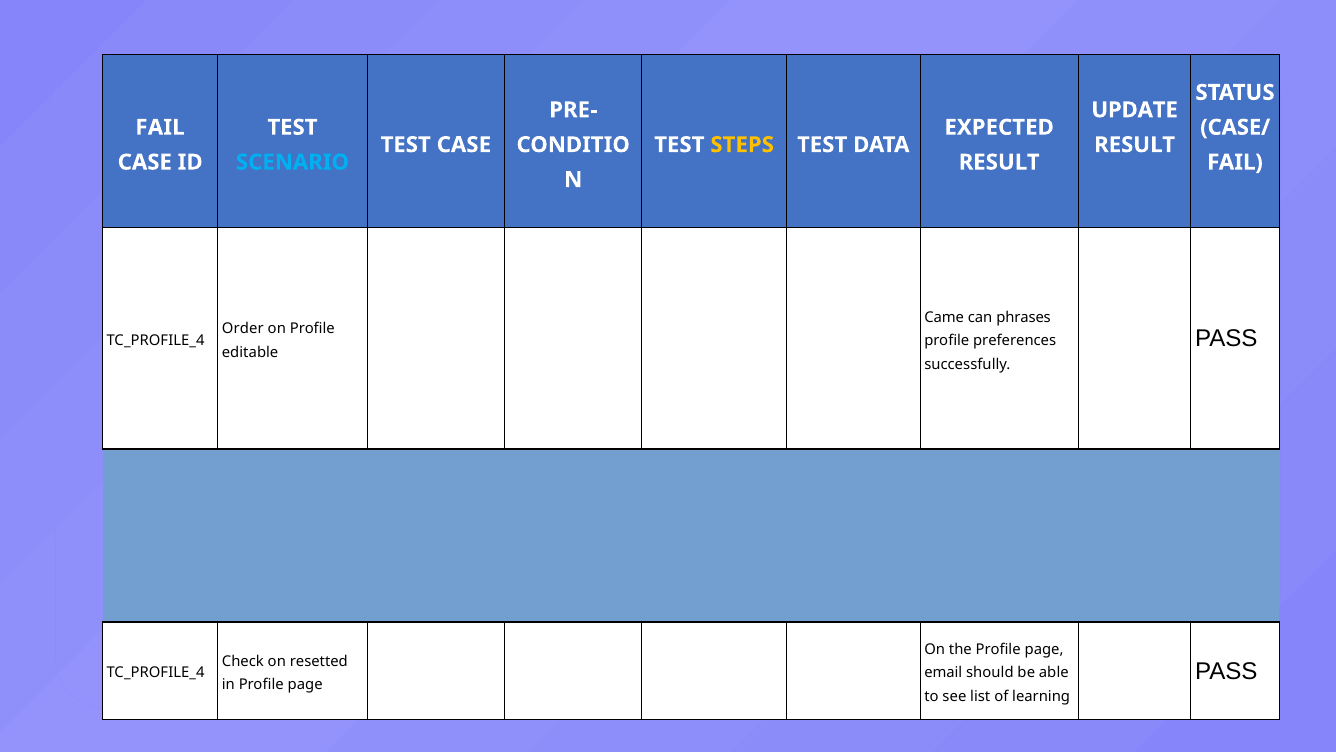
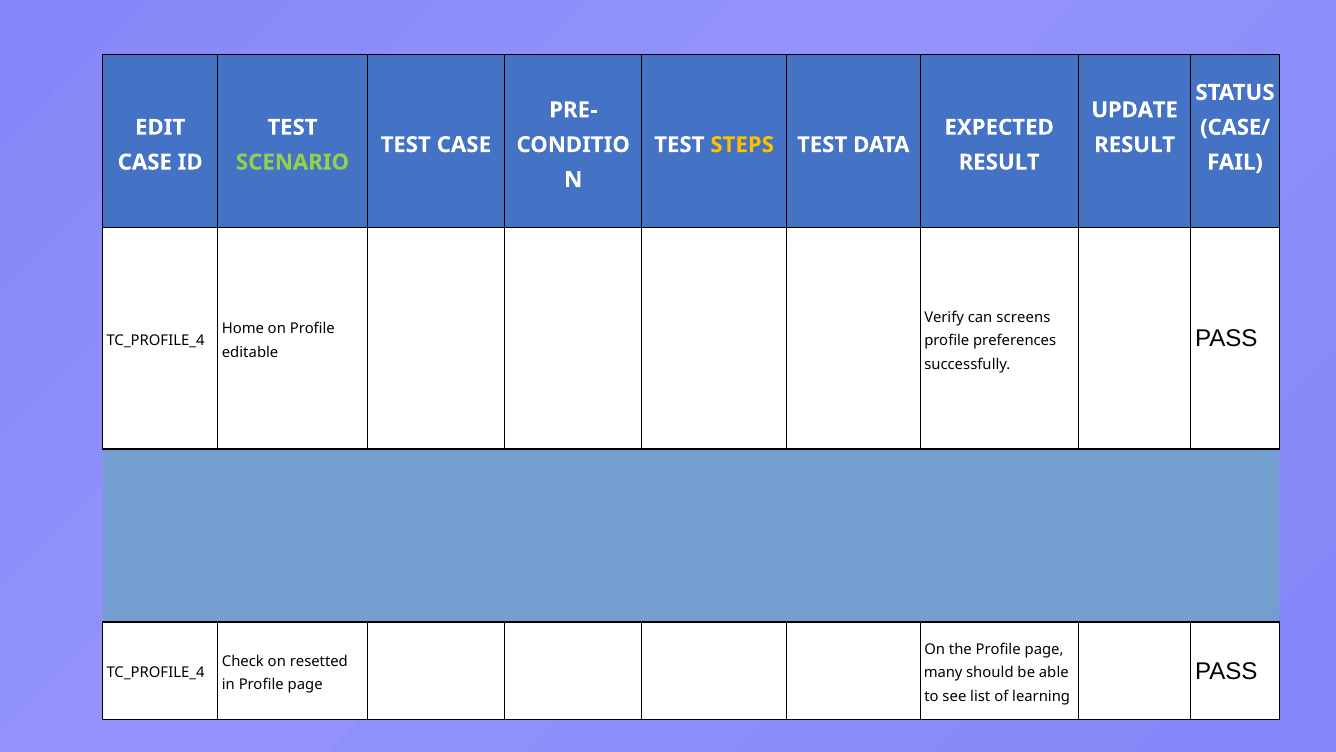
FAIL: FAIL -> EDIT (160, 127)
SCENARIO colour: light blue -> light green (292, 162)
Came: Came -> Verify (944, 317)
phrases: phrases -> screens (1023, 317)
Order: Order -> Home (243, 329)
email: email -> many (943, 673)
